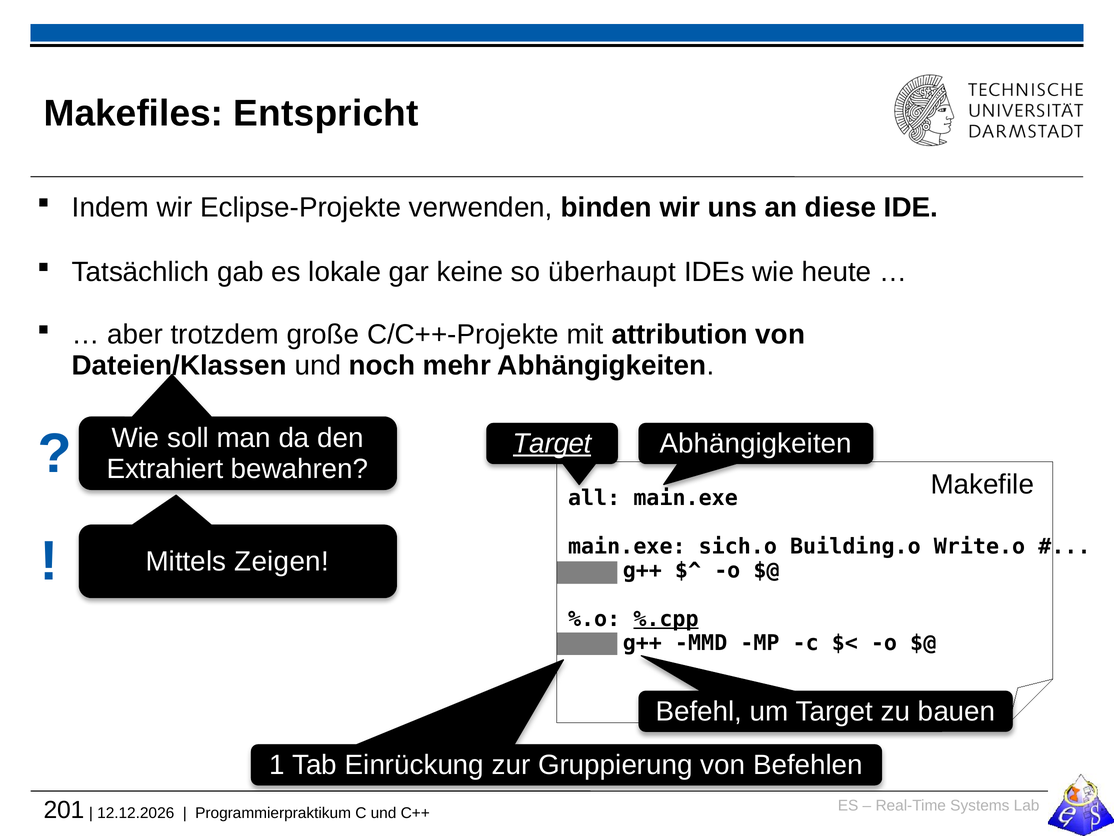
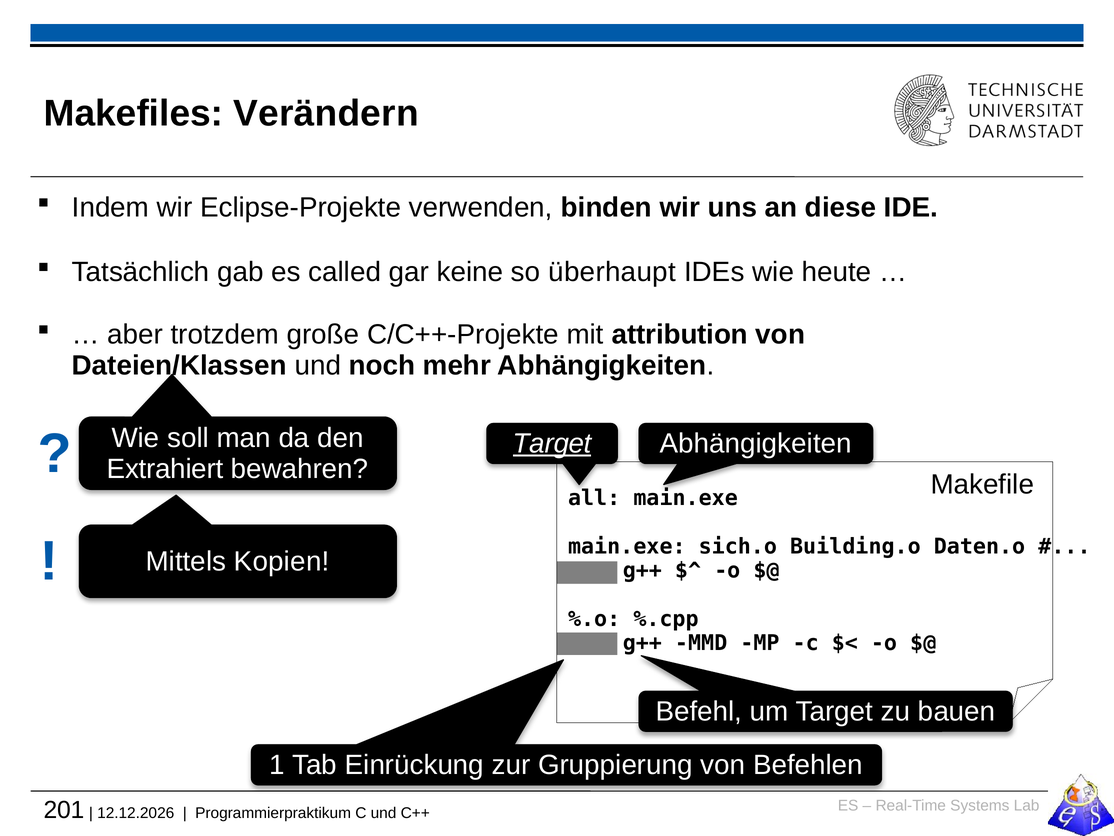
Entspricht: Entspricht -> Verändern (326, 113)
lokale: lokale -> called (345, 272)
Write.o: Write.o -> Daten.o (979, 546)
Zeigen: Zeigen -> Kopien (282, 561)
%.cpp underline: present -> none (666, 619)
